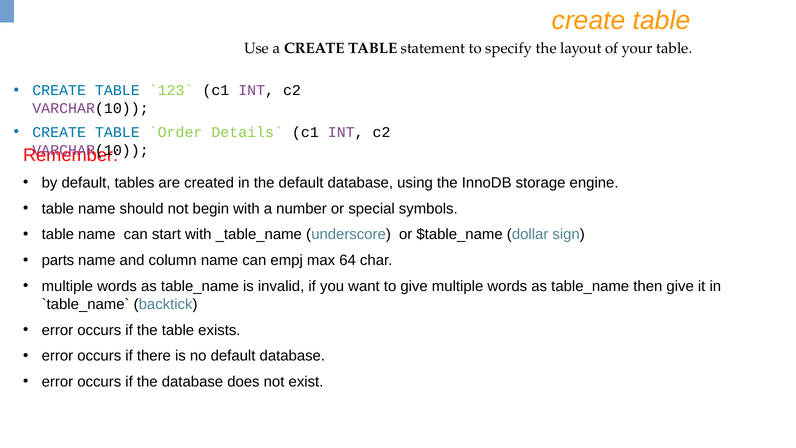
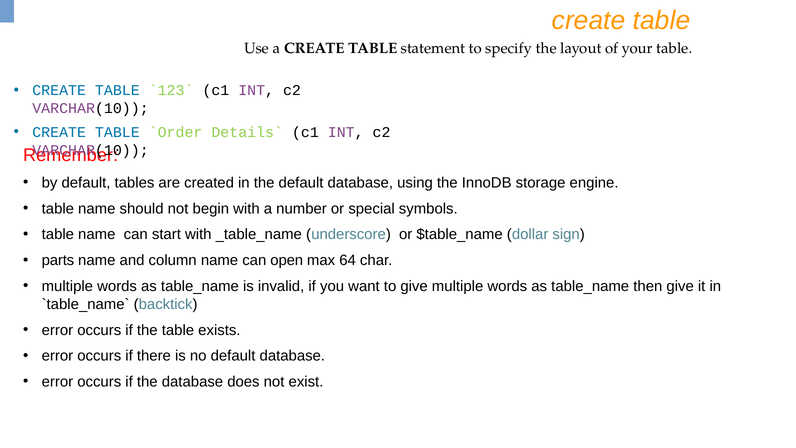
empj: empj -> open (287, 260)
